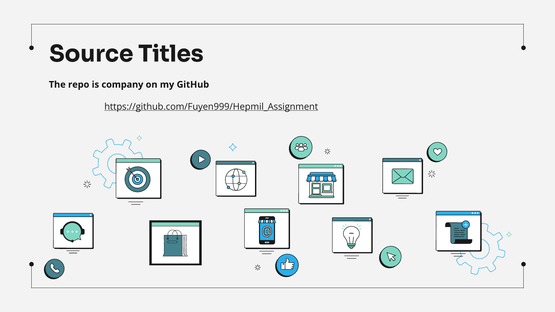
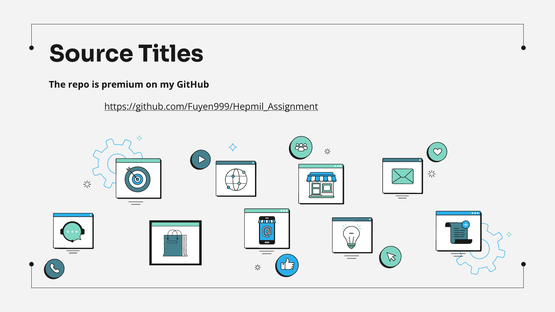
company: company -> premium (122, 85)
